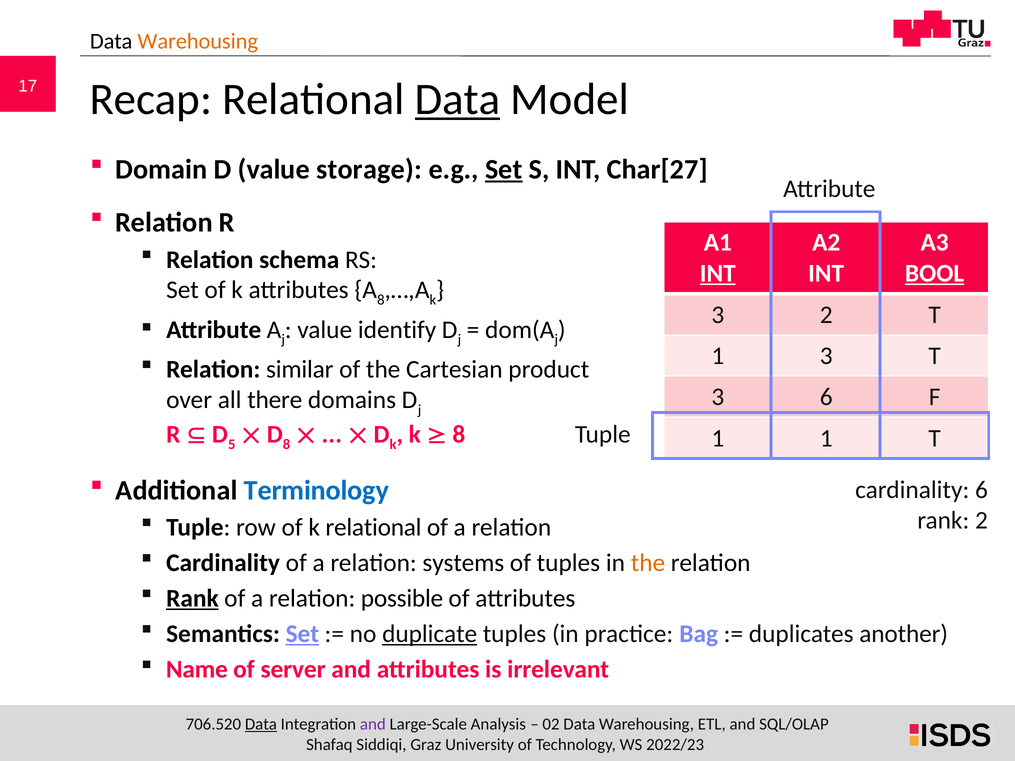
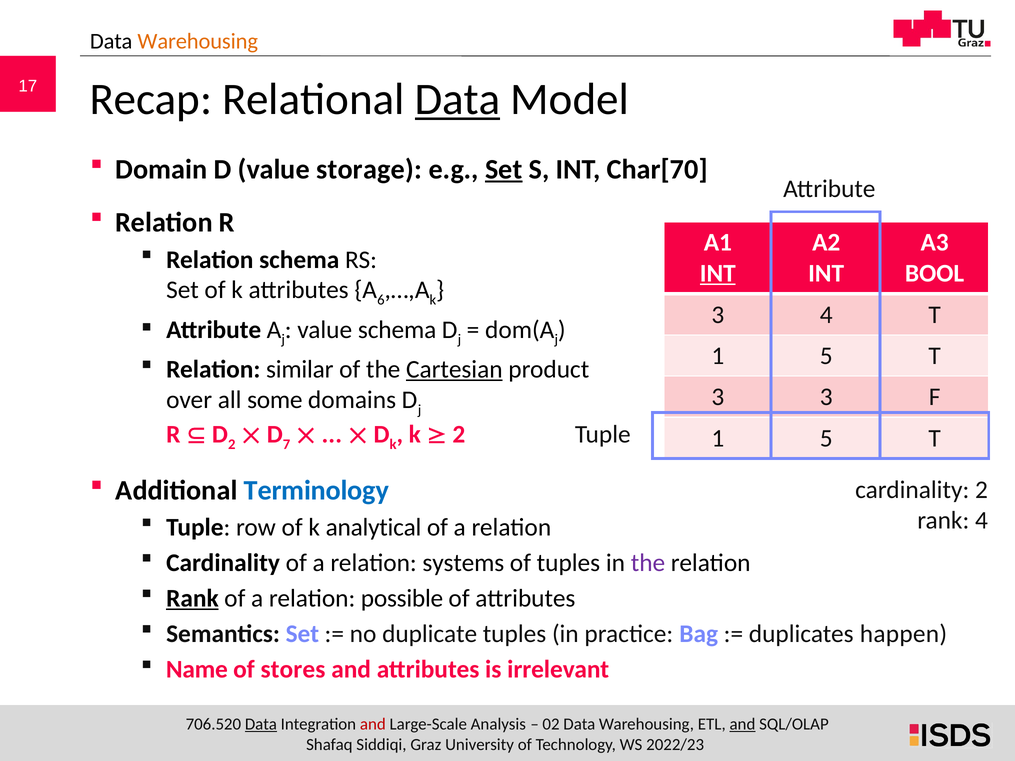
Char[27: Char[27 -> Char[70 (657, 169)
BOOL underline: present -> none (935, 274)
A 8: 8 -> 6 (381, 300)
3 2: 2 -> 4 (826, 315)
value identify: identify -> schema (397, 330)
3: 3 -> 5 (826, 356)
Cartesian underline: none -> present (454, 370)
3 6: 6 -> 3 (826, 397)
there: there -> some (275, 400)
D 5: 5 -> 2 (232, 444)
D 8: 8 -> 7 (287, 444)
8: 8 -> 2 (459, 435)
1: 1 -> 5 (826, 438)
cardinality 6: 6 -> 2 (981, 490)
rank 2: 2 -> 4 (981, 521)
k relational: relational -> analytical (374, 528)
the colour: orange -> purple (648, 563)
Set underline: present -> none (302, 634)
duplicate underline: present -> none (430, 634)
another: another -> happen (903, 634)
server: server -> stores (293, 670)
and colour: purple -> red (373, 724)
and underline: none -> present (742, 724)
